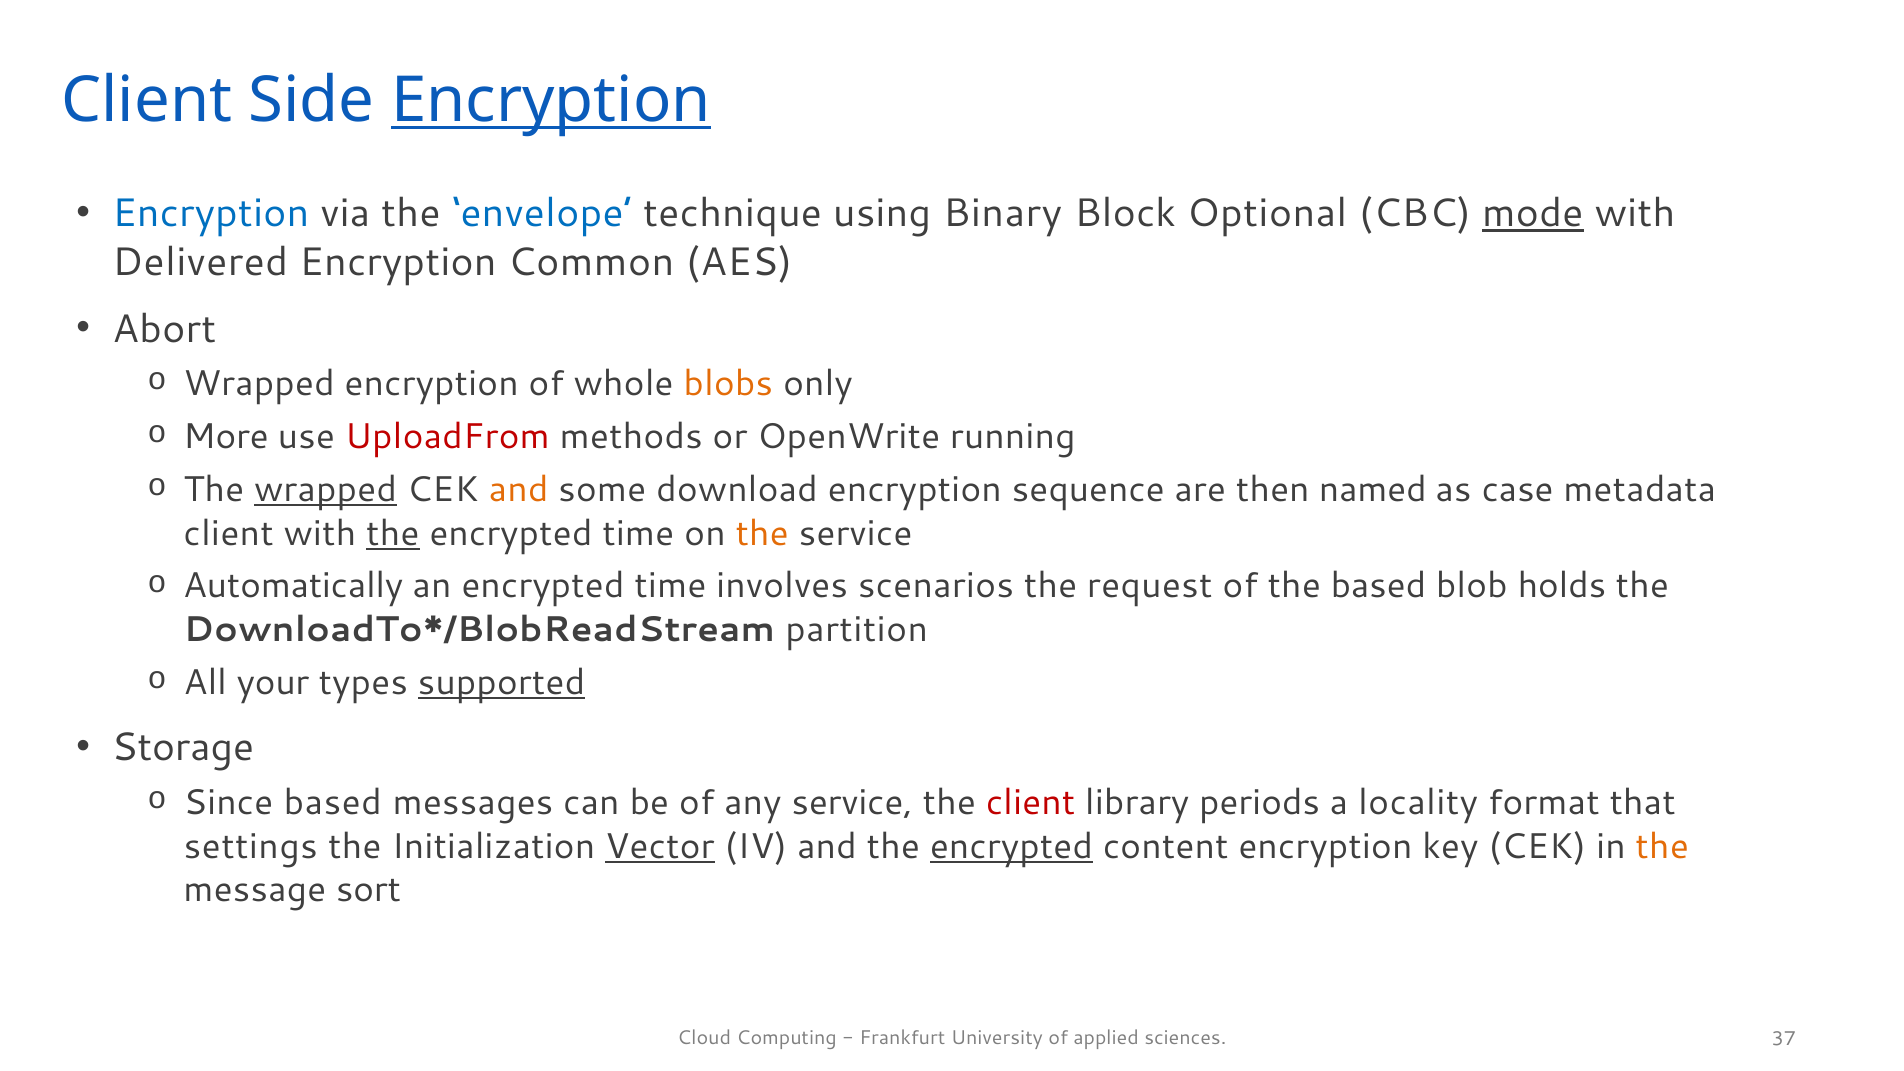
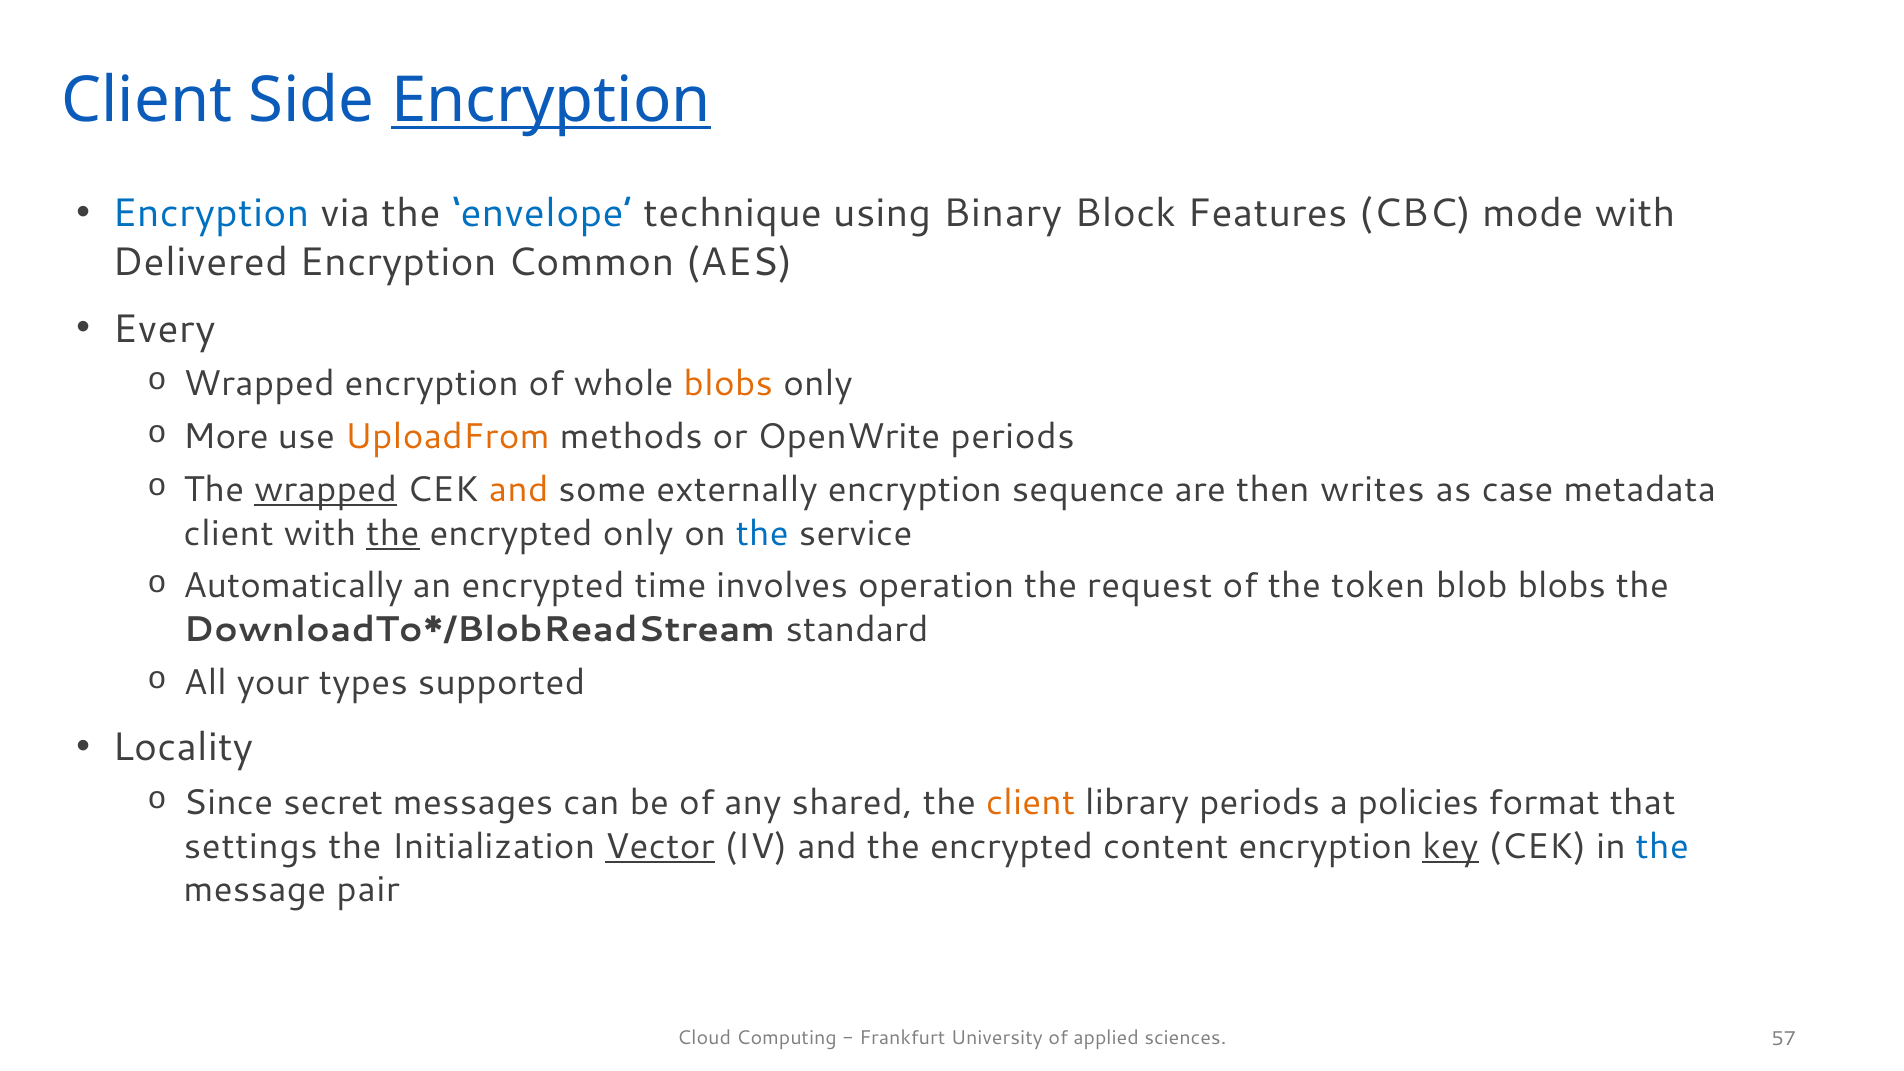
Optional: Optional -> Features (1267, 213)
mode underline: present -> none (1533, 213)
Abort: Abort -> Every (164, 329)
UploadFrom colour: red -> orange (447, 437)
OpenWrite running: running -> periods (1013, 437)
download: download -> externally (737, 489)
named: named -> writes (1372, 489)
time: time -> only (638, 533)
the colour: orange -> blue (762, 533)
scenarios: scenarios -> operation (936, 586)
the based: based -> token (1378, 586)
blob holds: holds -> blobs (1562, 586)
partition: partition -> standard (857, 630)
supported underline: present -> none (501, 683)
Storage: Storage -> Locality (183, 747)
Since based: based -> secret (333, 802)
any service: service -> shared (852, 802)
client colour: red -> orange (1031, 802)
locality: locality -> policies (1418, 802)
encrypted underline: present -> none (1011, 846)
key underline: none -> present (1450, 846)
the colour: orange -> blue (1662, 846)
sort: sort -> pair (368, 890)
37: 37 -> 57 (1784, 1039)
